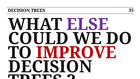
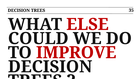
ELSE colour: purple -> red (87, 24)
